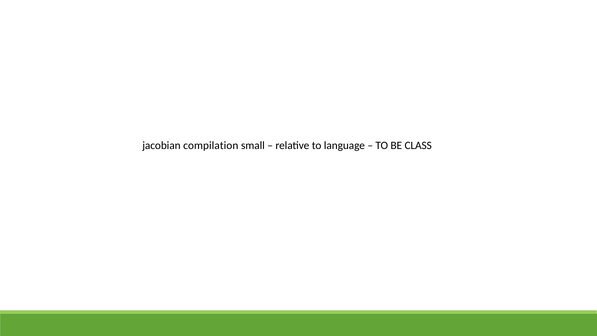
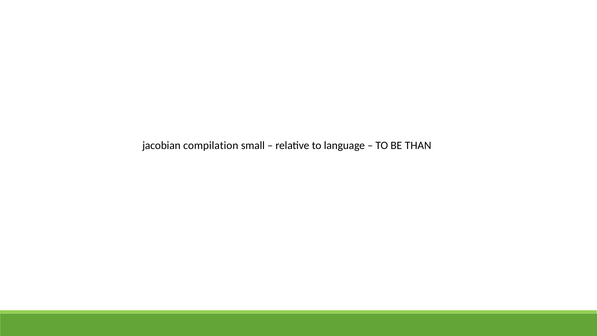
CLASS: CLASS -> THAN (418, 145)
